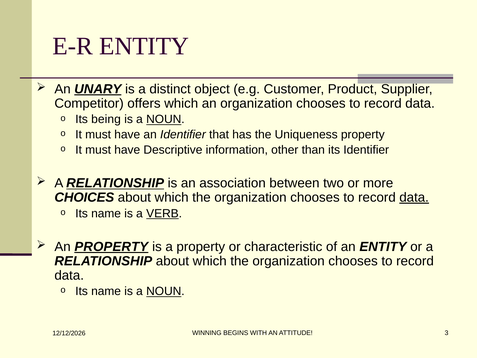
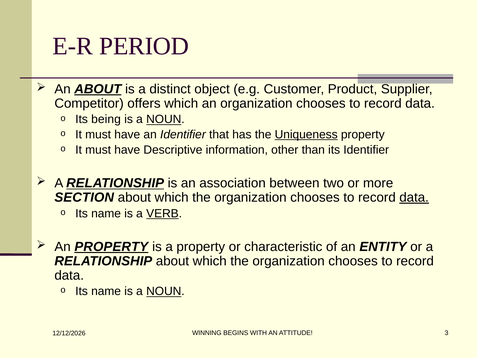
E-R ENTITY: ENTITY -> PERIOD (144, 46)
An UNARY: UNARY -> ABOUT (98, 89)
Uniqueness underline: none -> present (306, 135)
CHOICES: CHOICES -> SECTION (84, 197)
